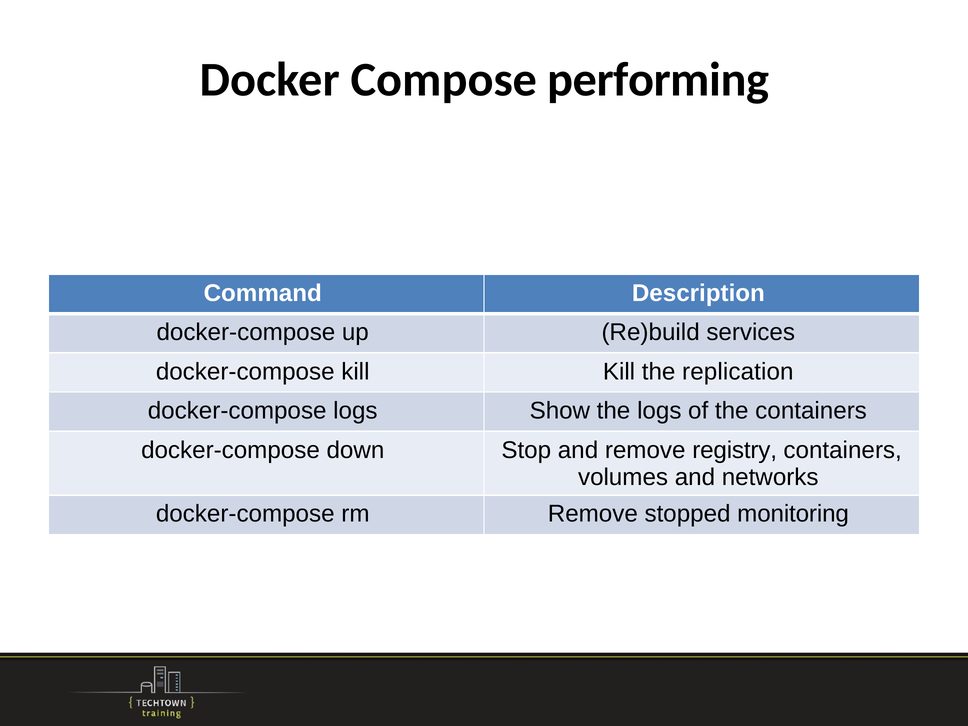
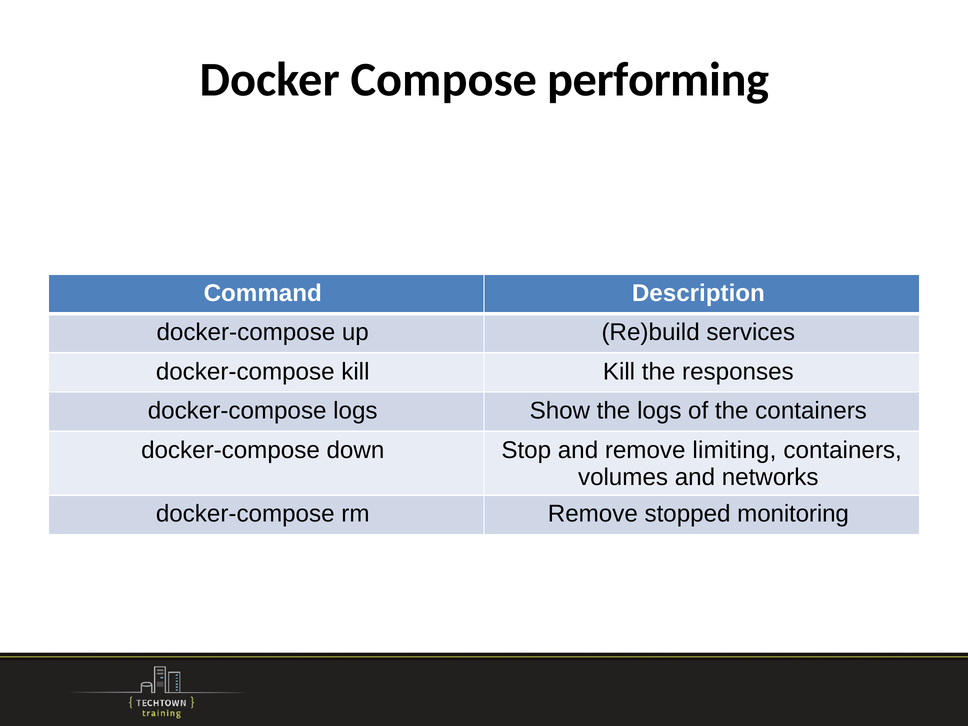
replication: replication -> responses (738, 372)
registry: registry -> limiting (734, 450)
